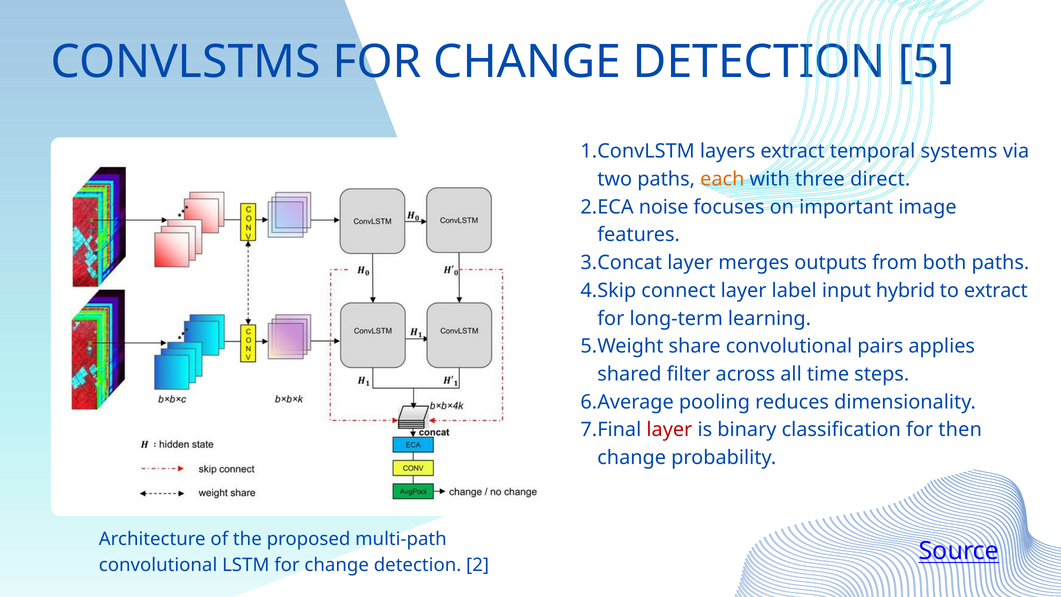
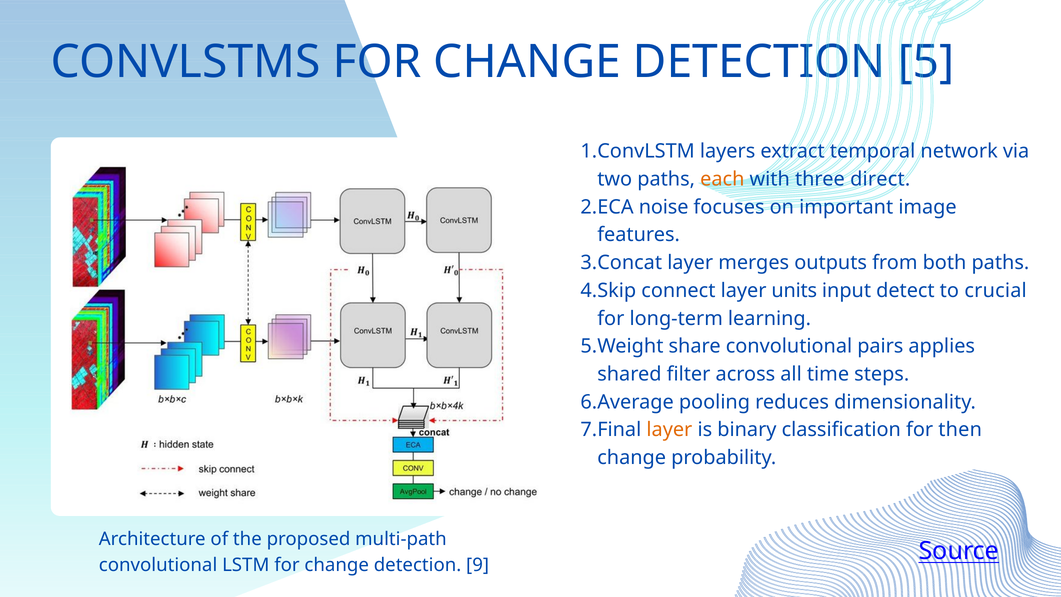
systems: systems -> network (959, 151)
label: label -> units (794, 291)
hybrid: hybrid -> detect (905, 291)
to extract: extract -> crucial (996, 291)
layer colour: red -> orange (669, 430)
2: 2 -> 9 (478, 565)
